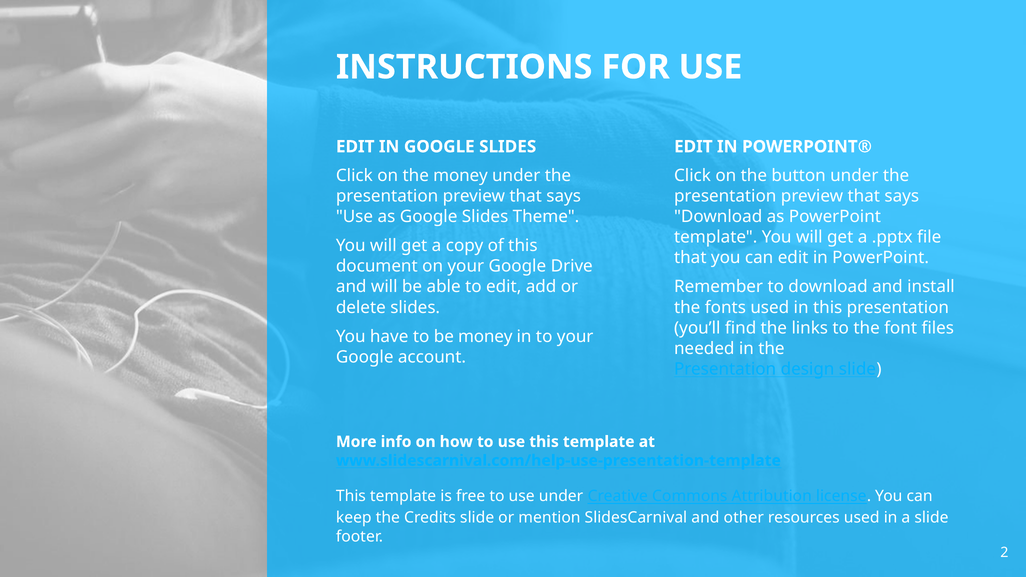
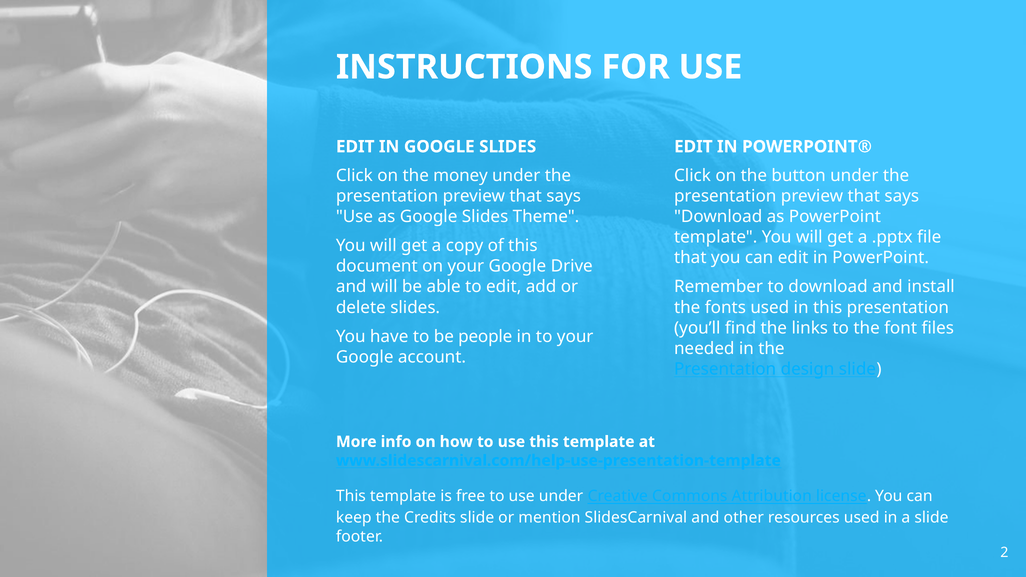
be money: money -> people (485, 337)
